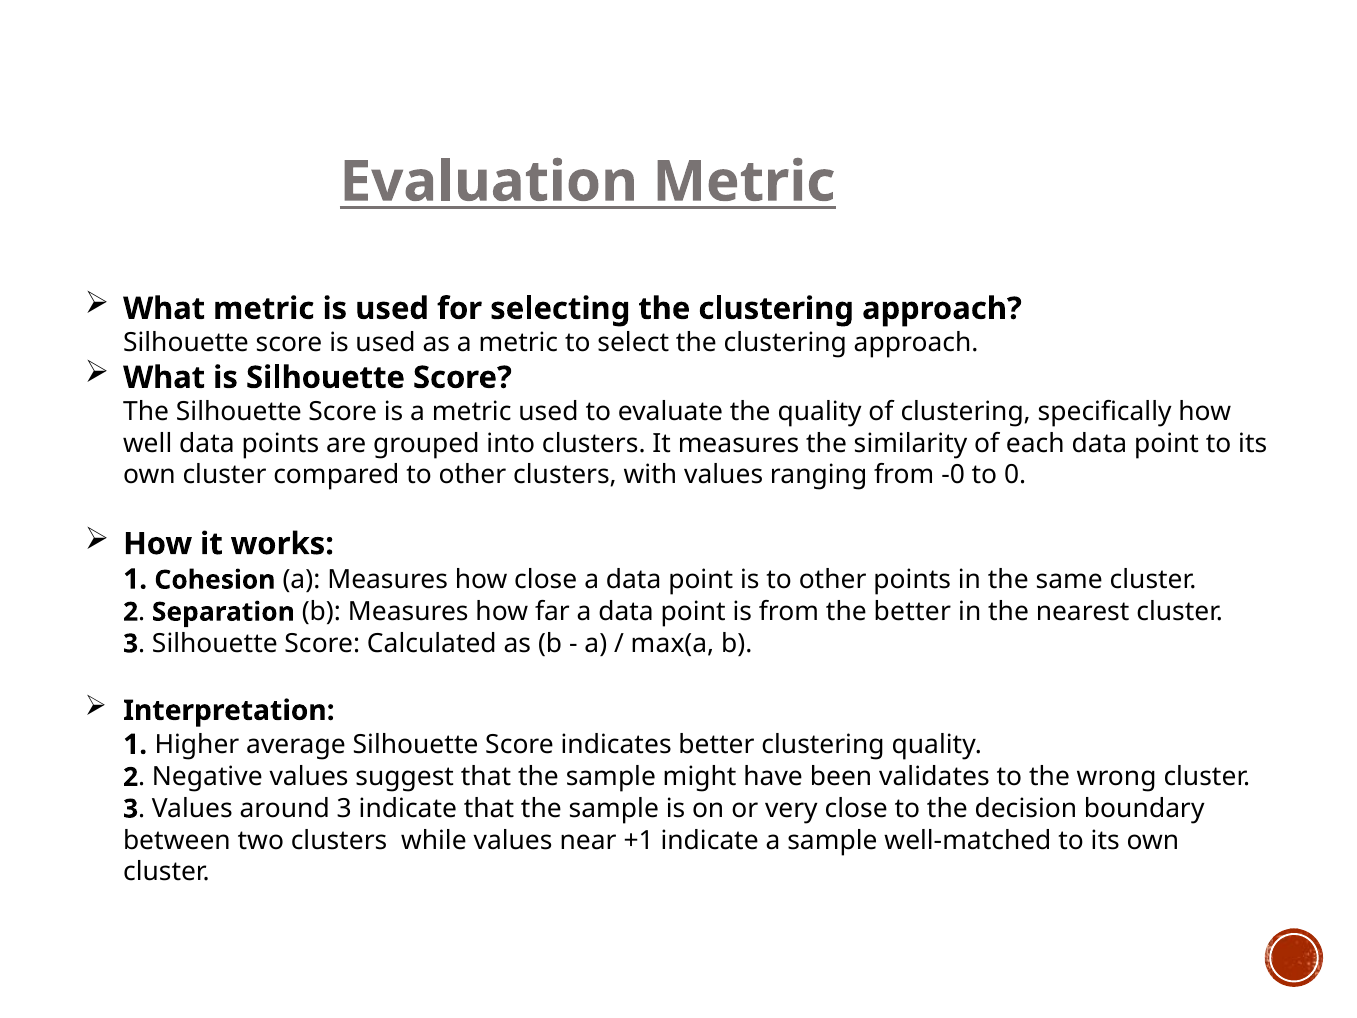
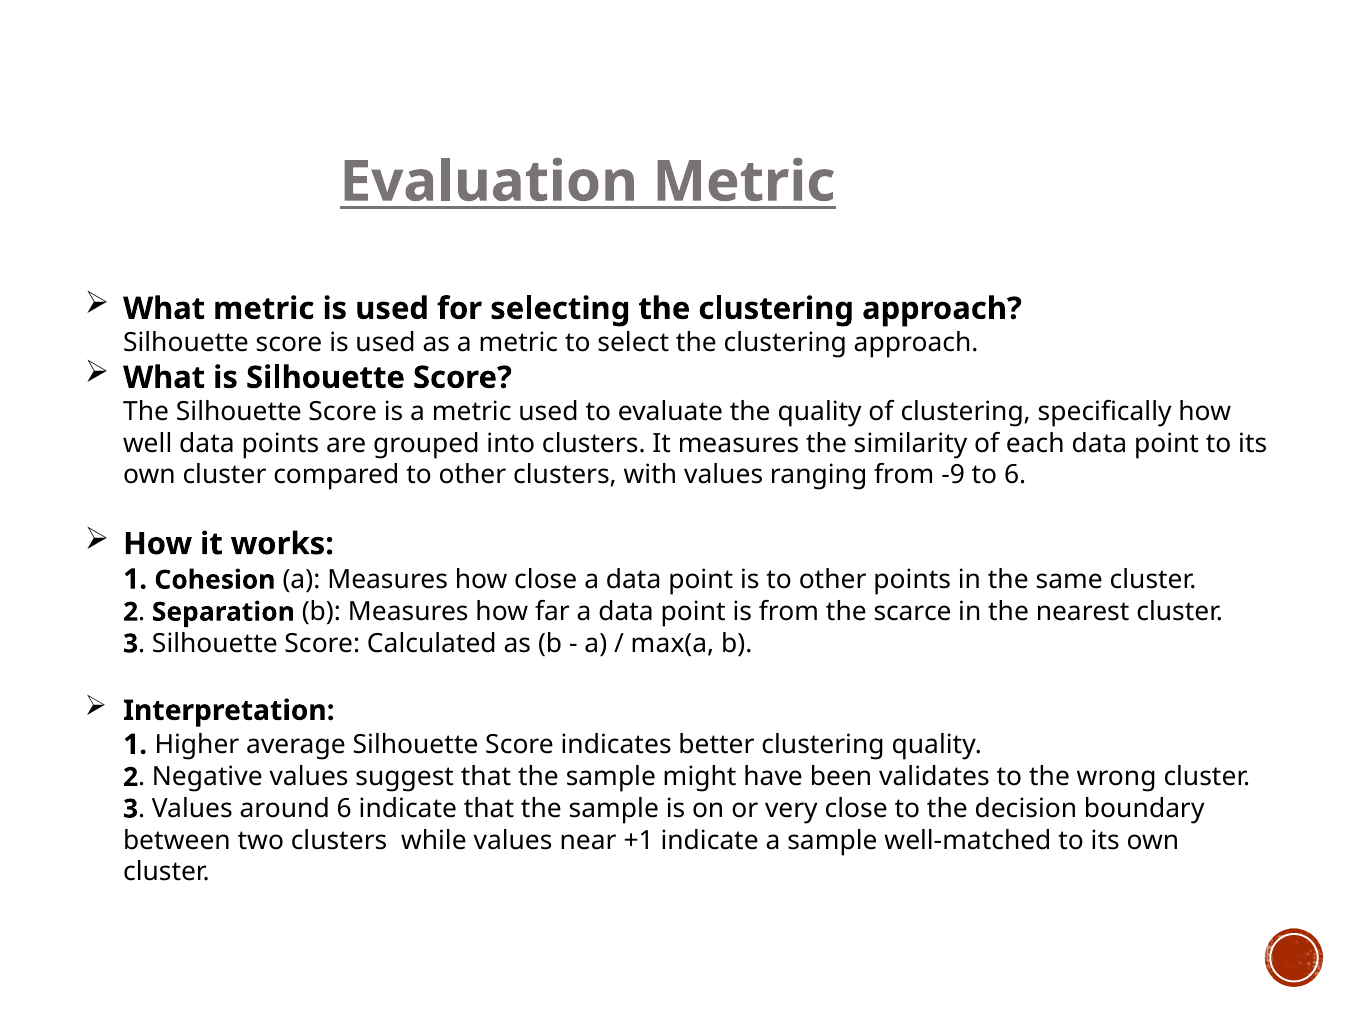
-0: -0 -> -9 (953, 475)
to 0: 0 -> 6 (1015, 475)
the better: better -> scarce (912, 612)
around 3: 3 -> 6 (344, 809)
